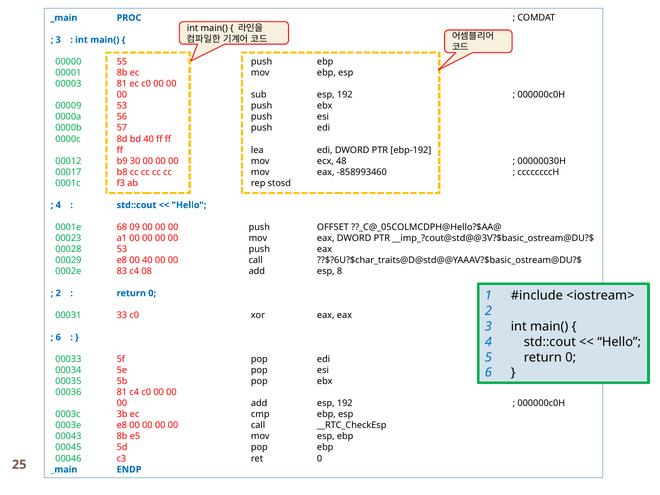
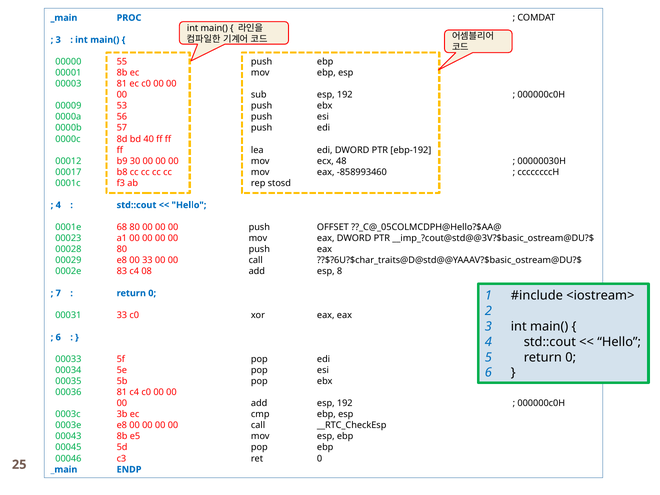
68 09: 09 -> 80 (135, 227)
00028 53: 53 -> 80 (122, 249)
00 40: 40 -> 33 (147, 260)
2: 2 -> 7 (58, 293)
